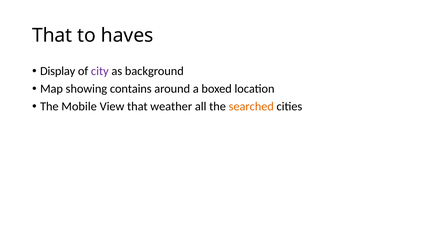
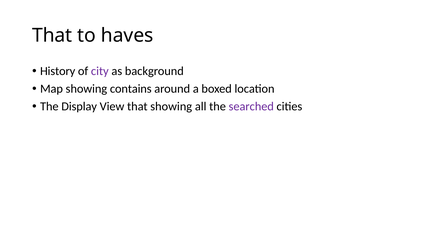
Display: Display -> History (58, 71)
Mobile: Mobile -> Display (79, 107)
that weather: weather -> showing (171, 107)
searched colour: orange -> purple (251, 107)
